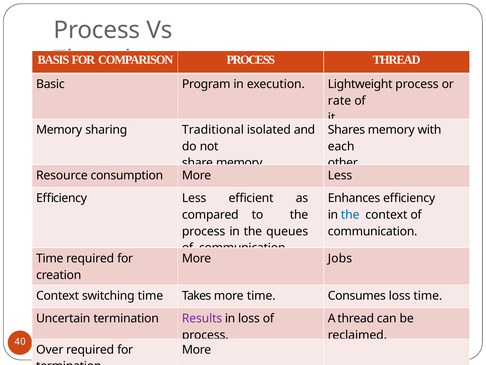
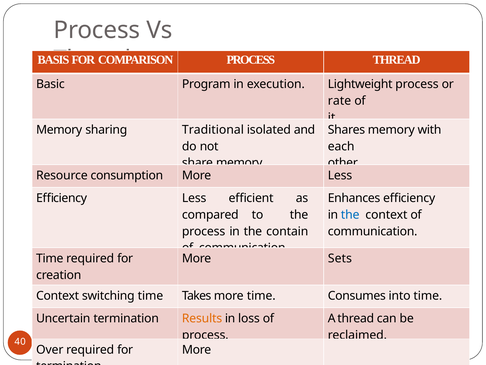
queues: queues -> contain (287, 231)
Jobs: Jobs -> Sets (340, 258)
Consumes loss: loss -> into (400, 295)
Results colour: purple -> orange (202, 318)
